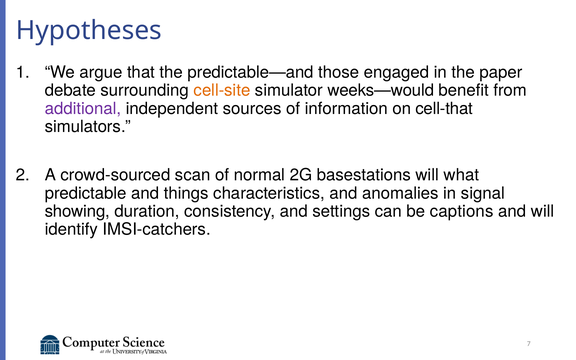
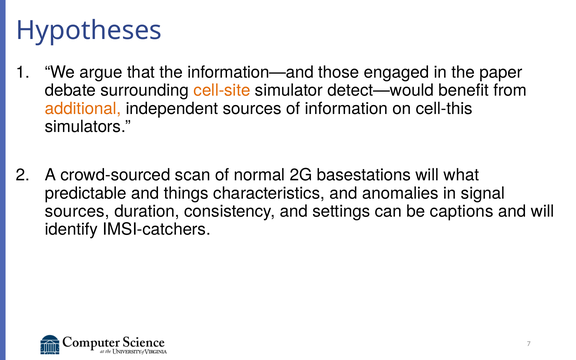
predictable—and: predictable—and -> information—and (251, 72)
weeks—would: weeks—would -> detect—would (381, 90)
additional colour: purple -> orange (83, 109)
cell-that: cell-that -> cell-this (444, 109)
showing: showing -> sources (77, 211)
